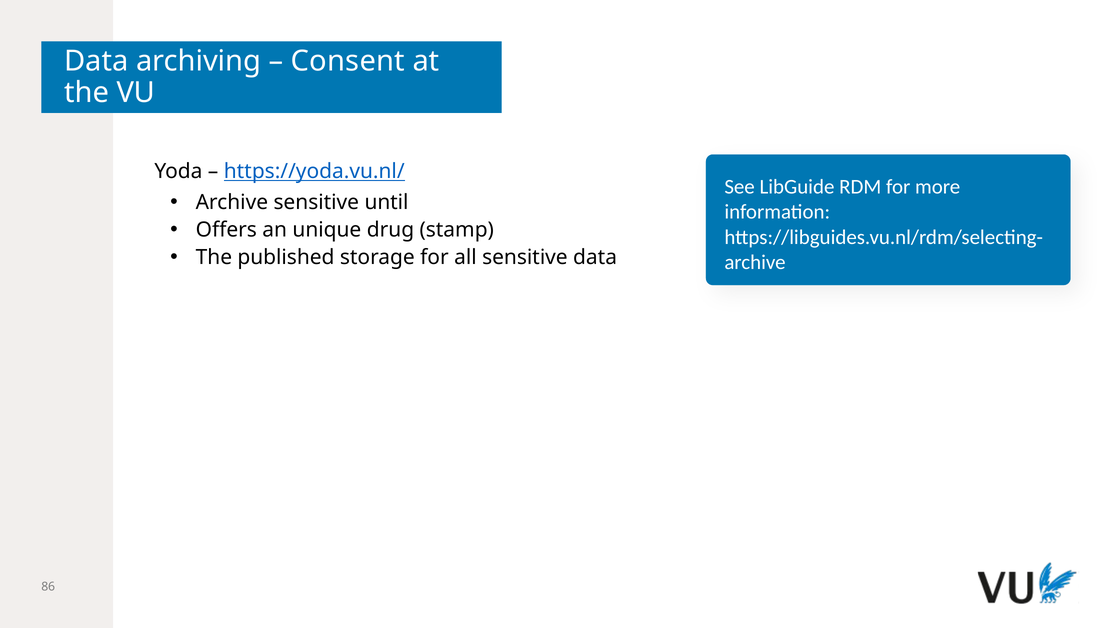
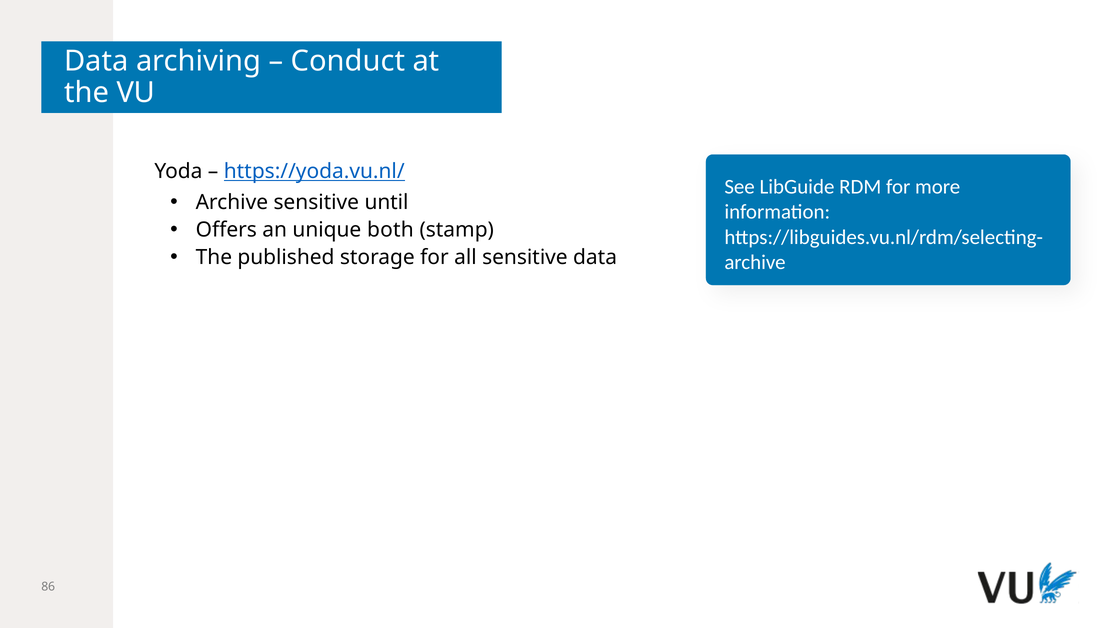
Consent: Consent -> Conduct (348, 61)
drug: drug -> both (390, 230)
